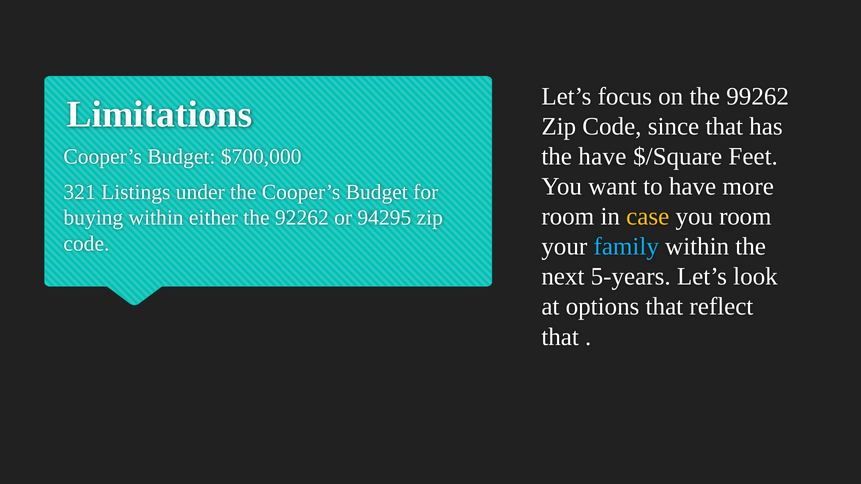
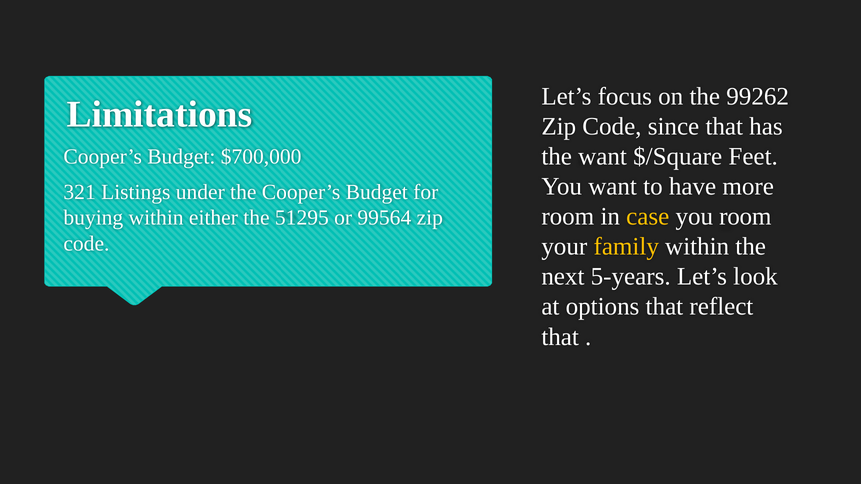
the have: have -> want (603, 157)
92262: 92262 -> 51295 (302, 218)
94295: 94295 -> 99564 (384, 218)
family colour: light blue -> yellow (626, 247)
